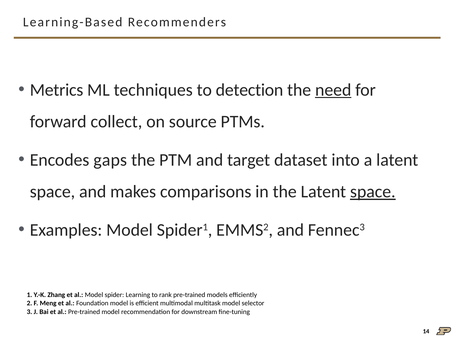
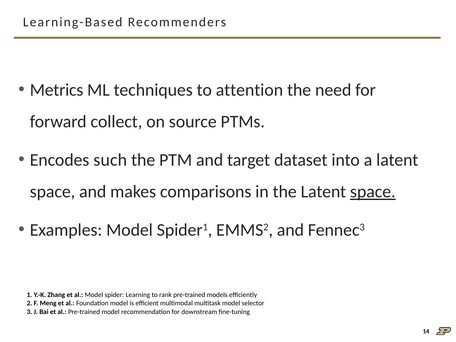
detection: detection -> attention (249, 90)
need underline: present -> none (333, 90)
gaps: gaps -> such (110, 160)
